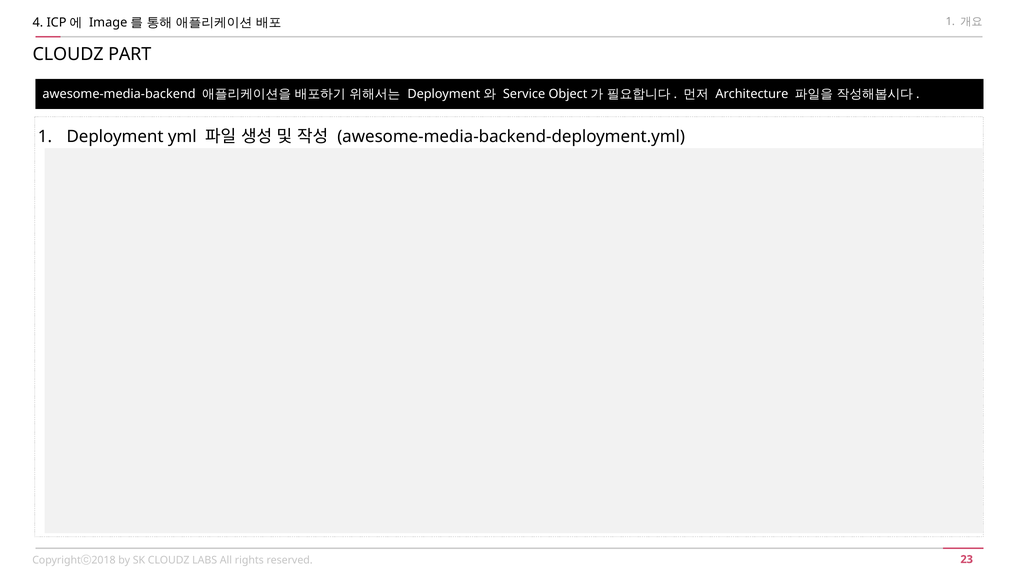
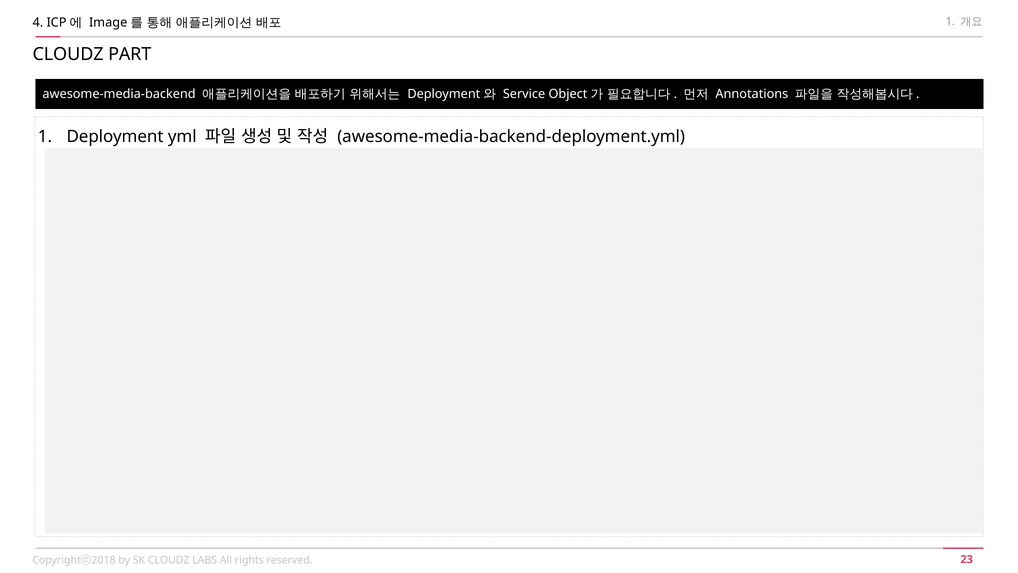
Architecture: Architecture -> Annotations (752, 94)
